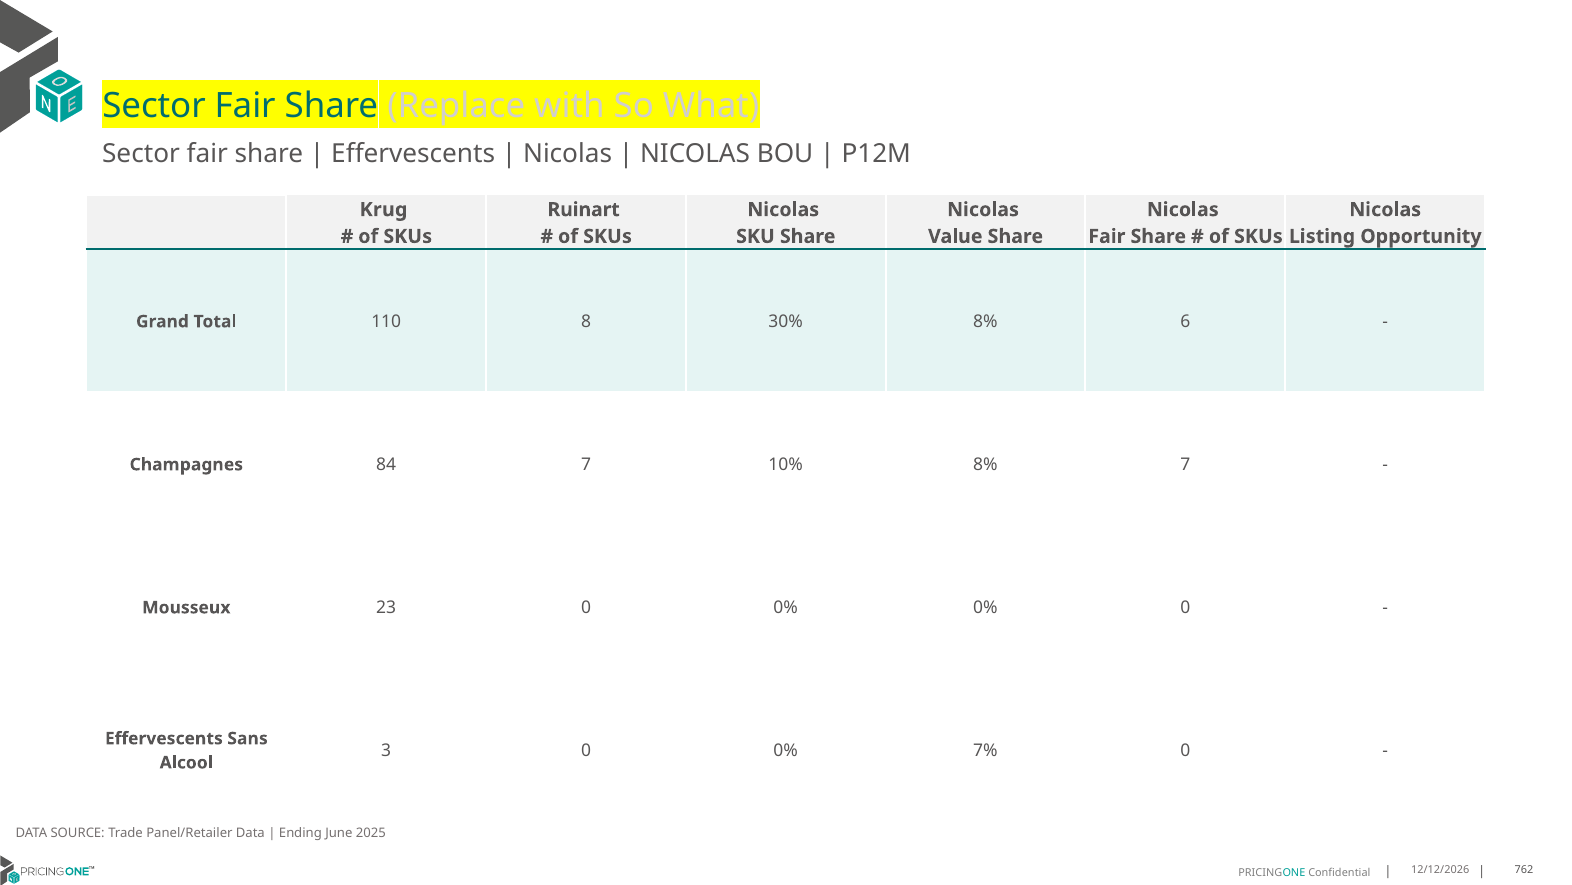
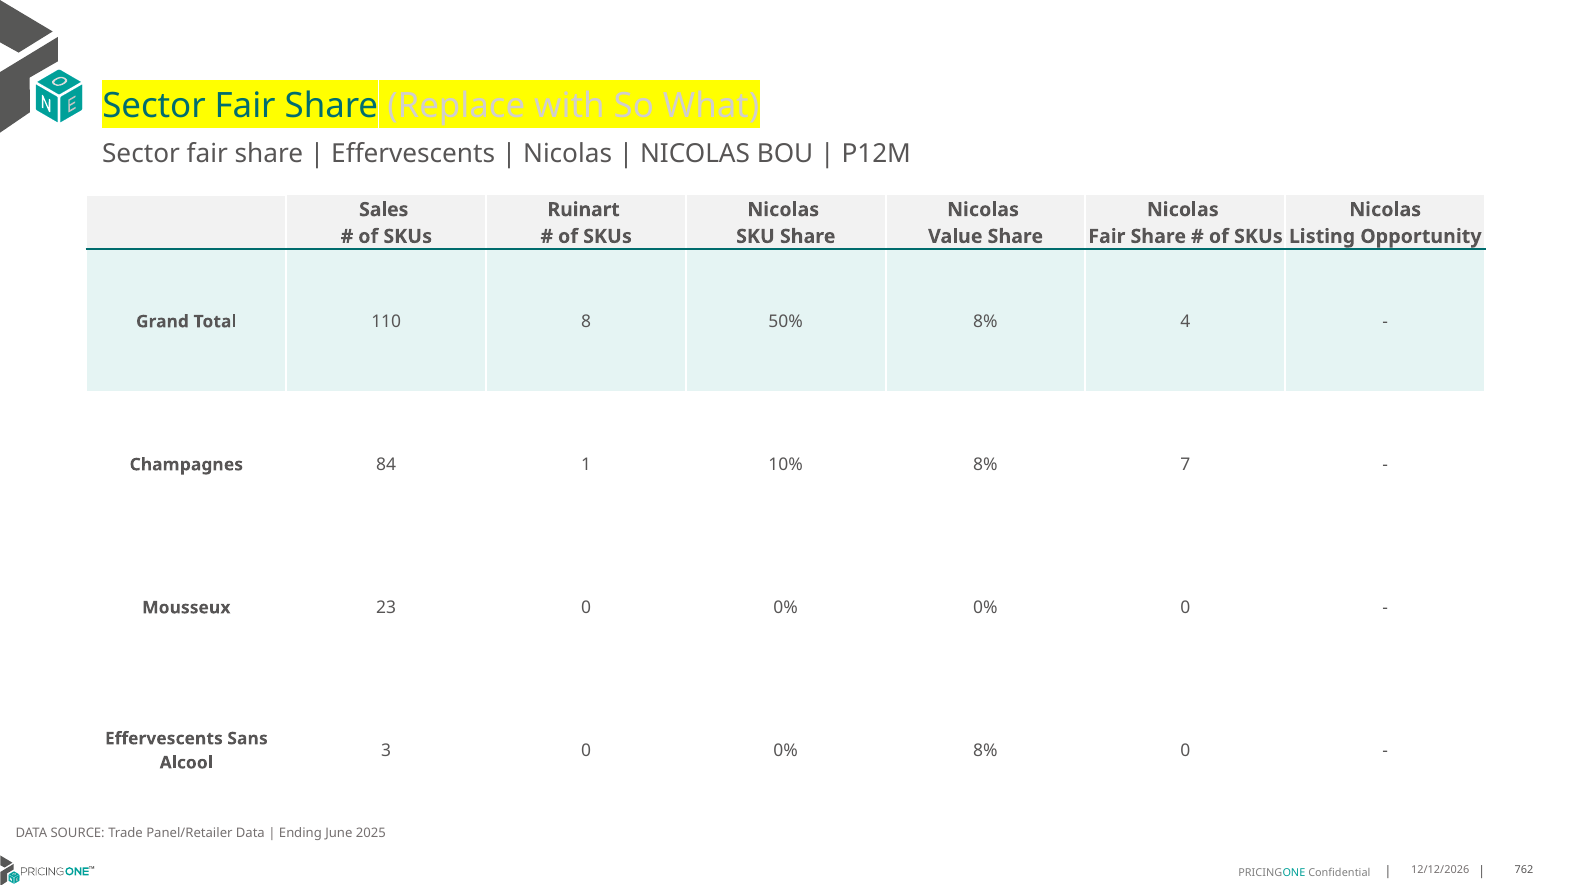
Krug: Krug -> Sales (384, 210)
30%: 30% -> 50% (786, 321)
6: 6 -> 4 (1185, 321)
84 7: 7 -> 1 (586, 464)
0% 7%: 7% -> 8% (985, 750)
